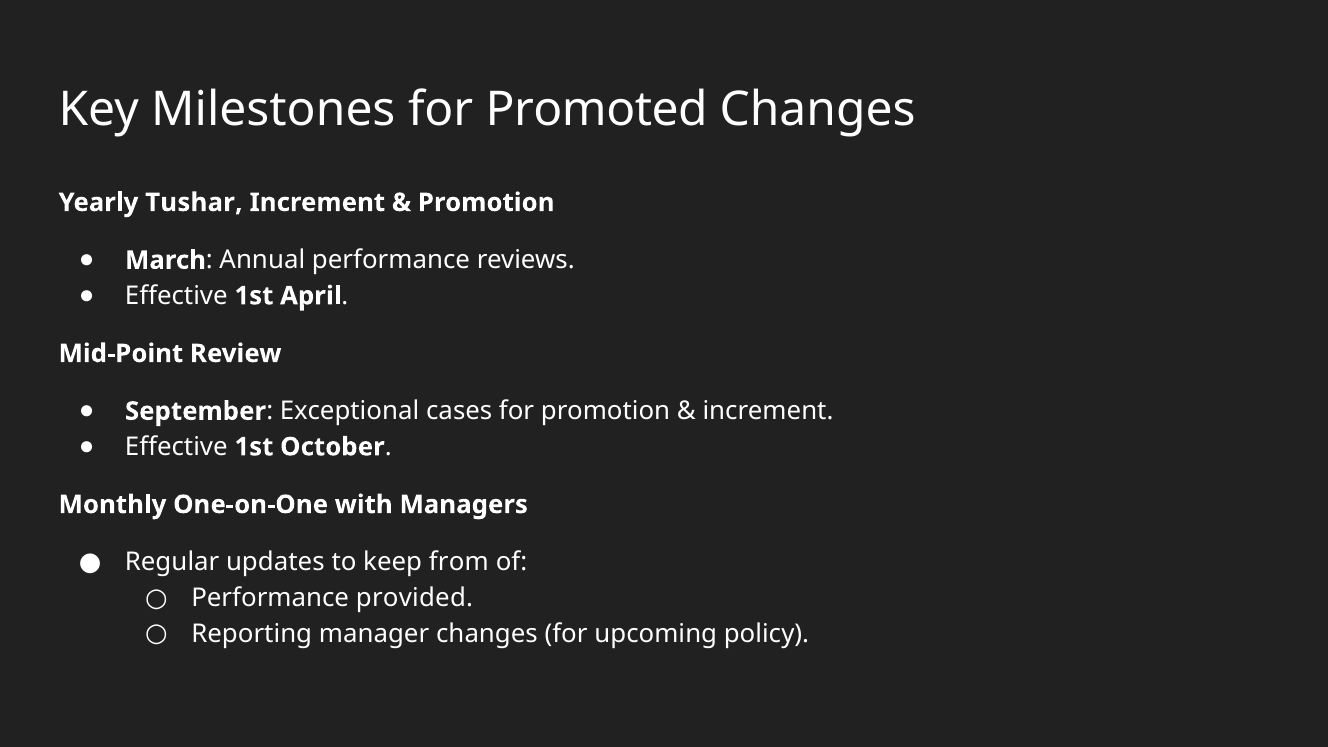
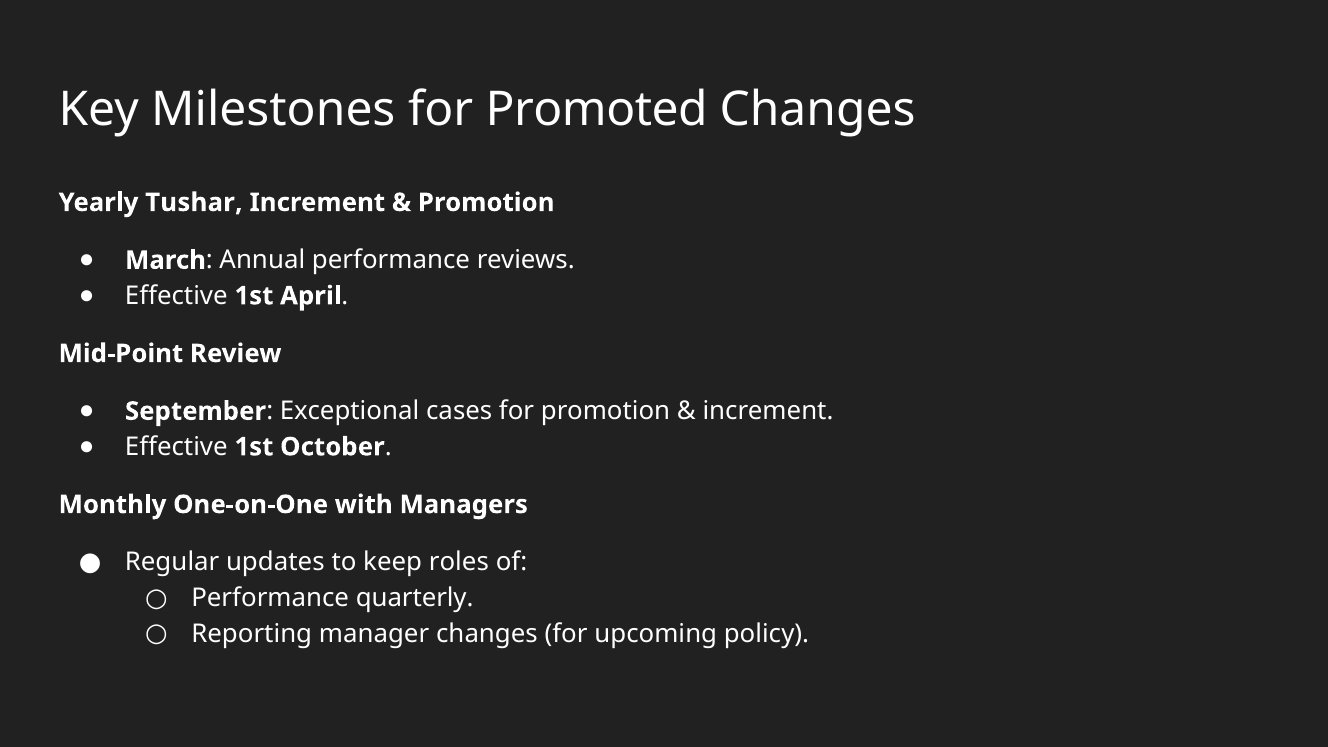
from: from -> roles (459, 562)
provided: provided -> quarterly (415, 598)
